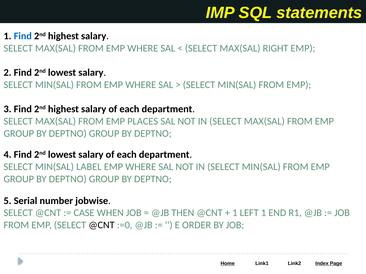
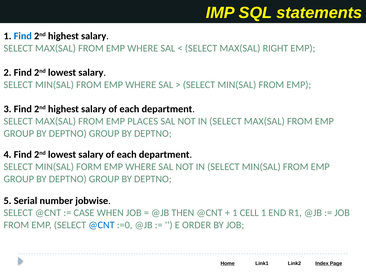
LABEL: LABEL -> FORM (89, 167)
LEFT: LEFT -> CELL (249, 213)
@CNT colour: black -> blue (102, 225)
